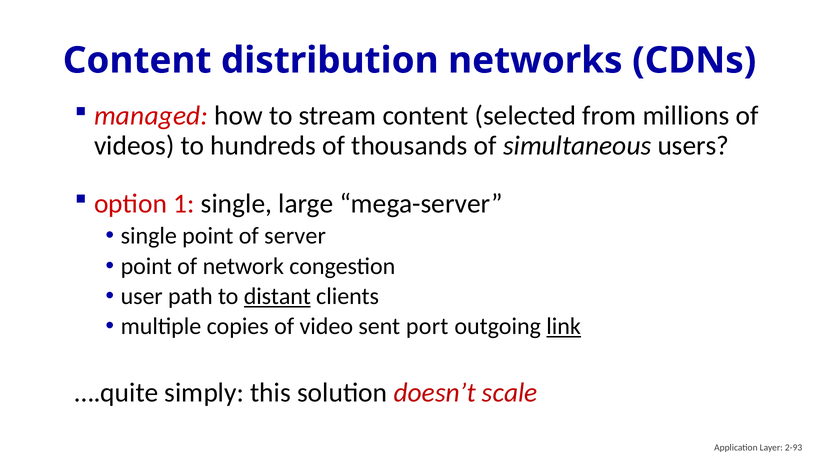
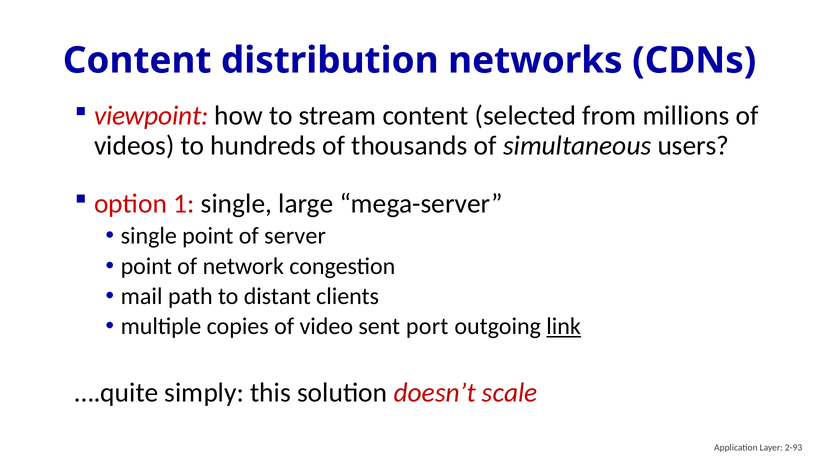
managed: managed -> viewpoint (151, 116)
user: user -> mail (142, 297)
distant underline: present -> none (277, 297)
